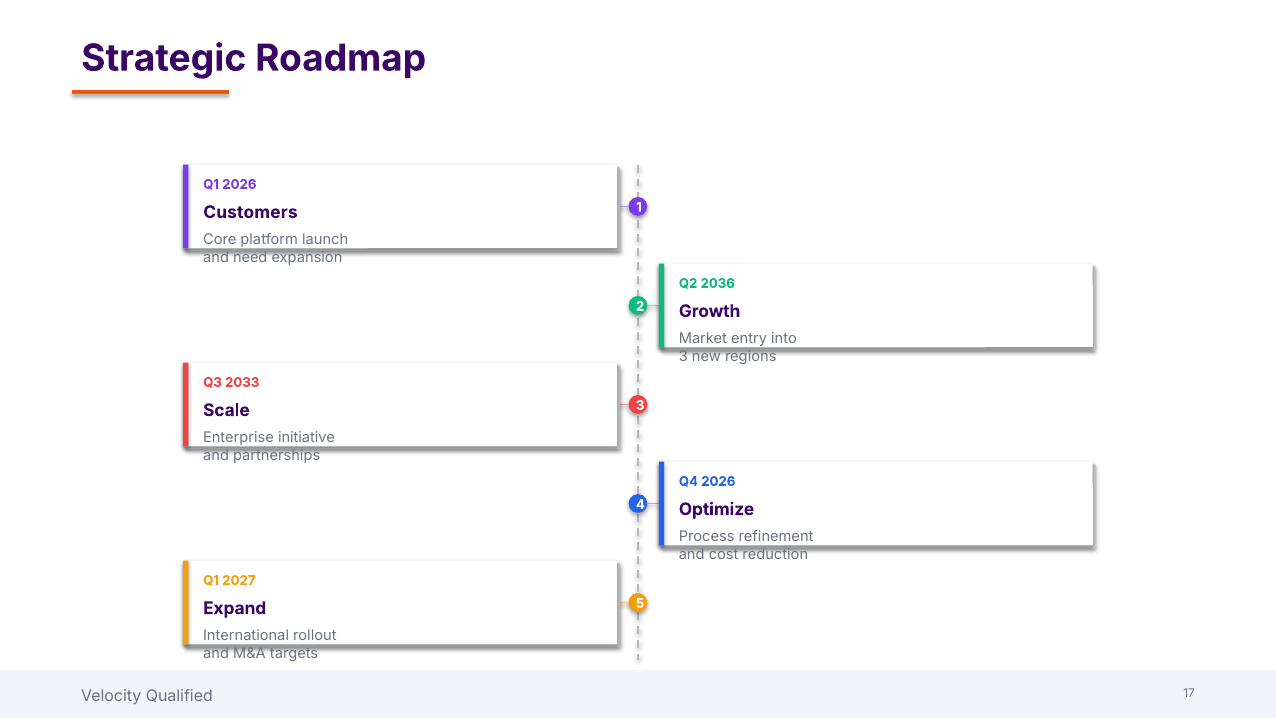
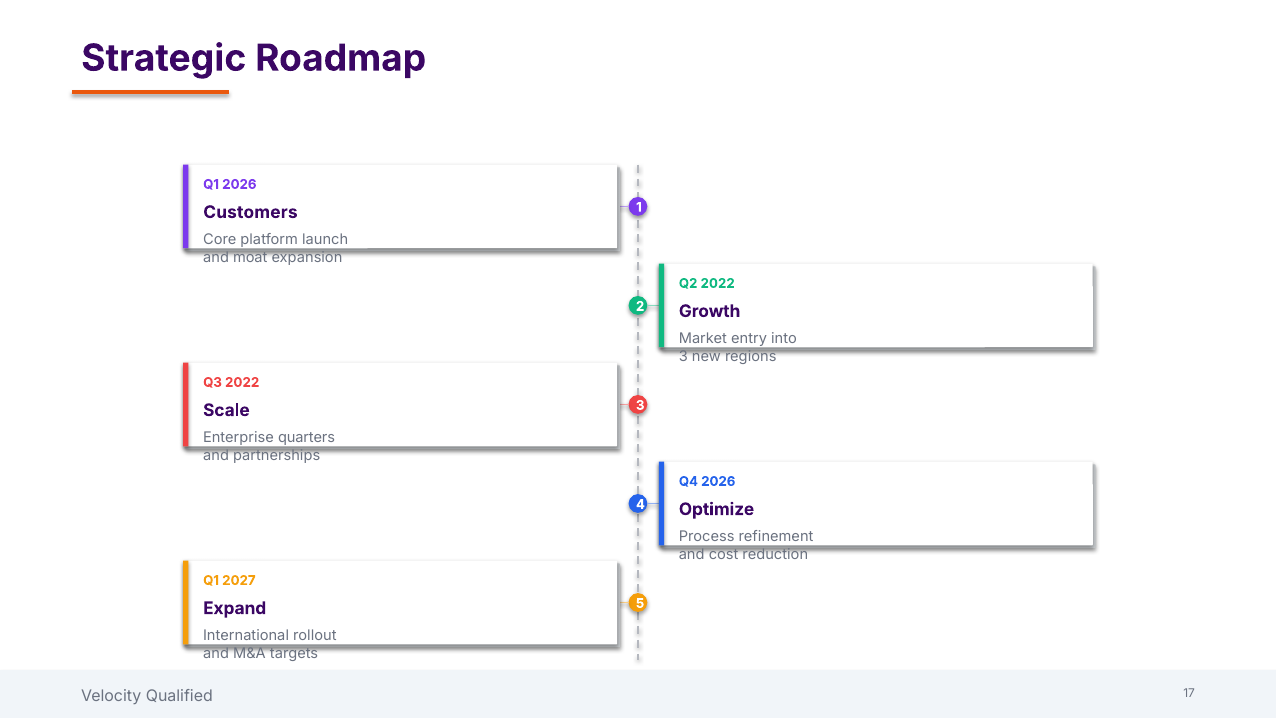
need: need -> moat (250, 257)
Q2 2036: 2036 -> 2022 (718, 283)
Q3 2033: 2033 -> 2022 (242, 382)
initiative: initiative -> quarters (307, 438)
